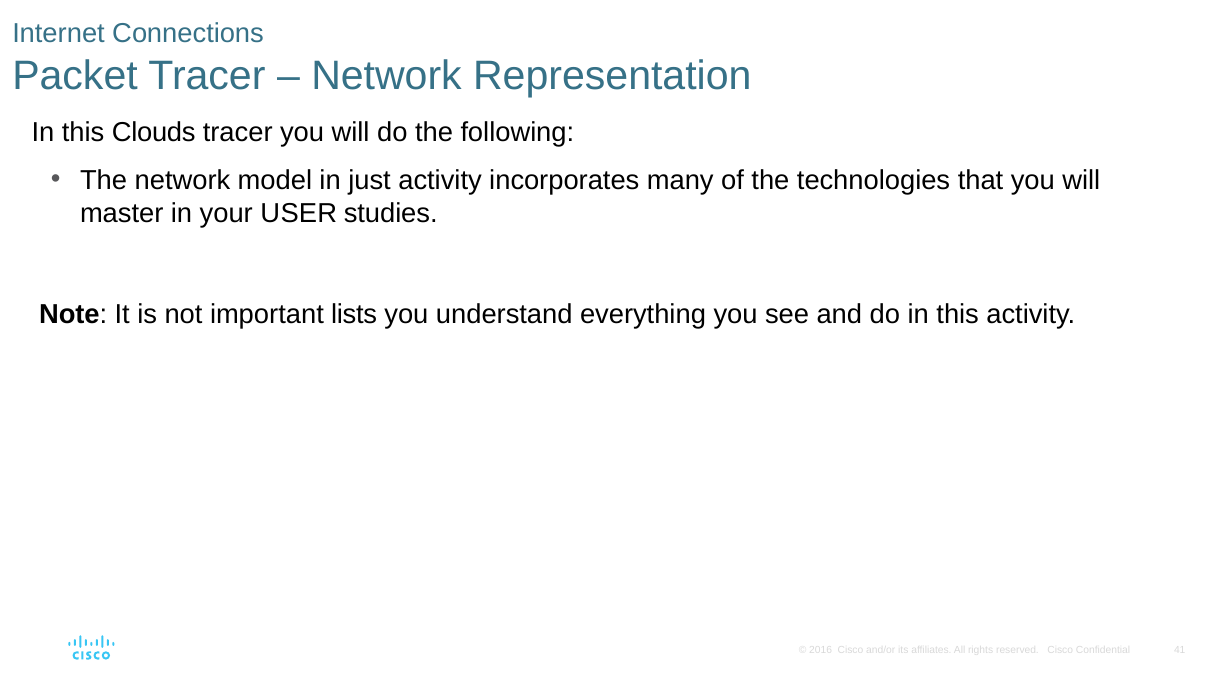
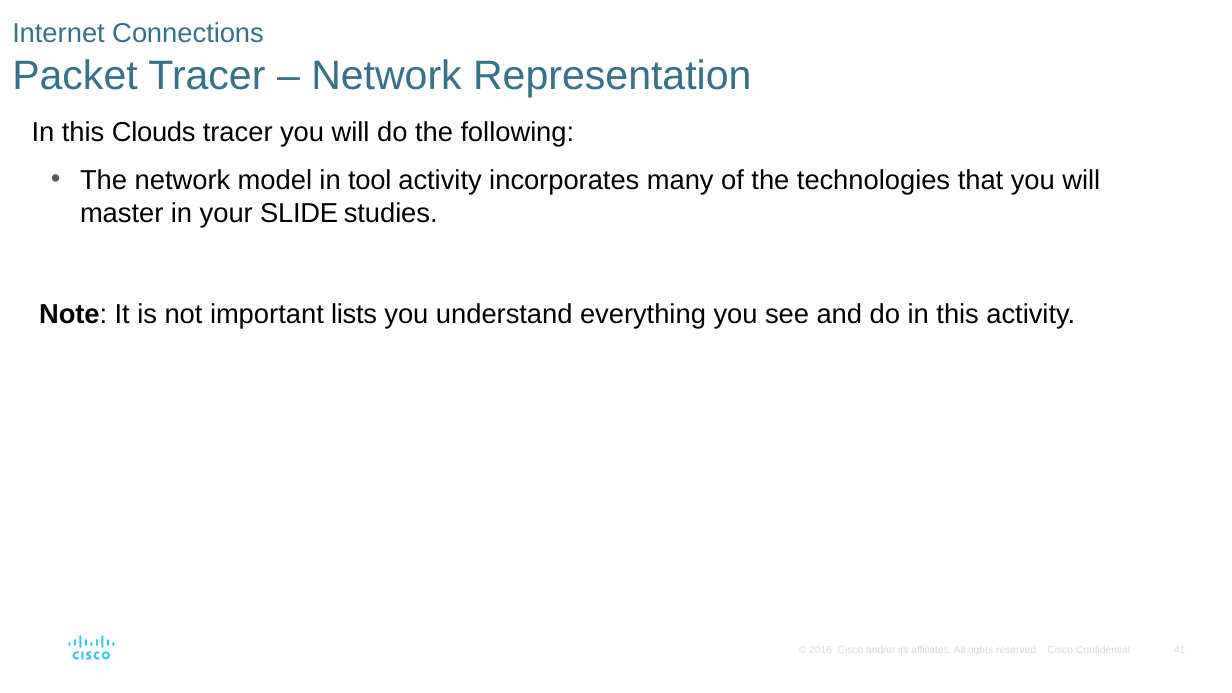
just: just -> tool (370, 180)
USER: USER -> SLIDE (299, 213)
